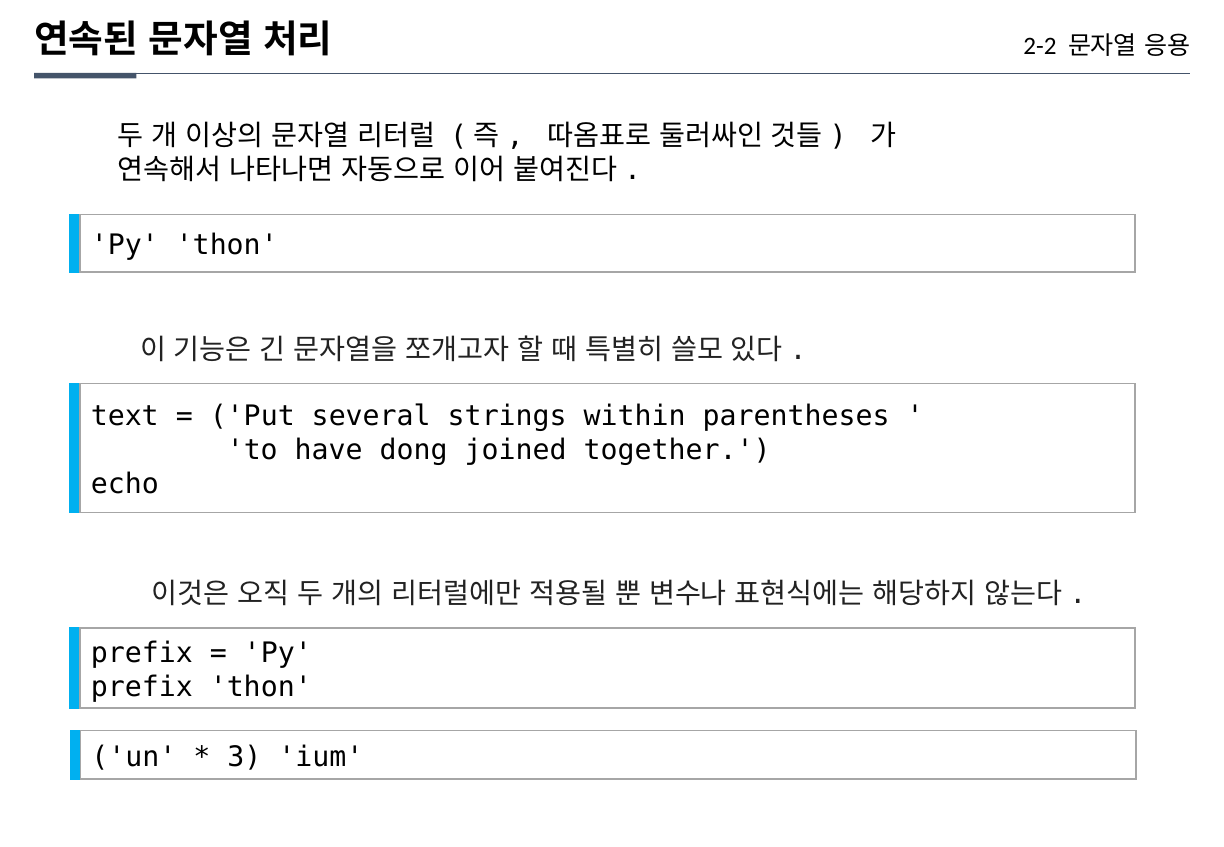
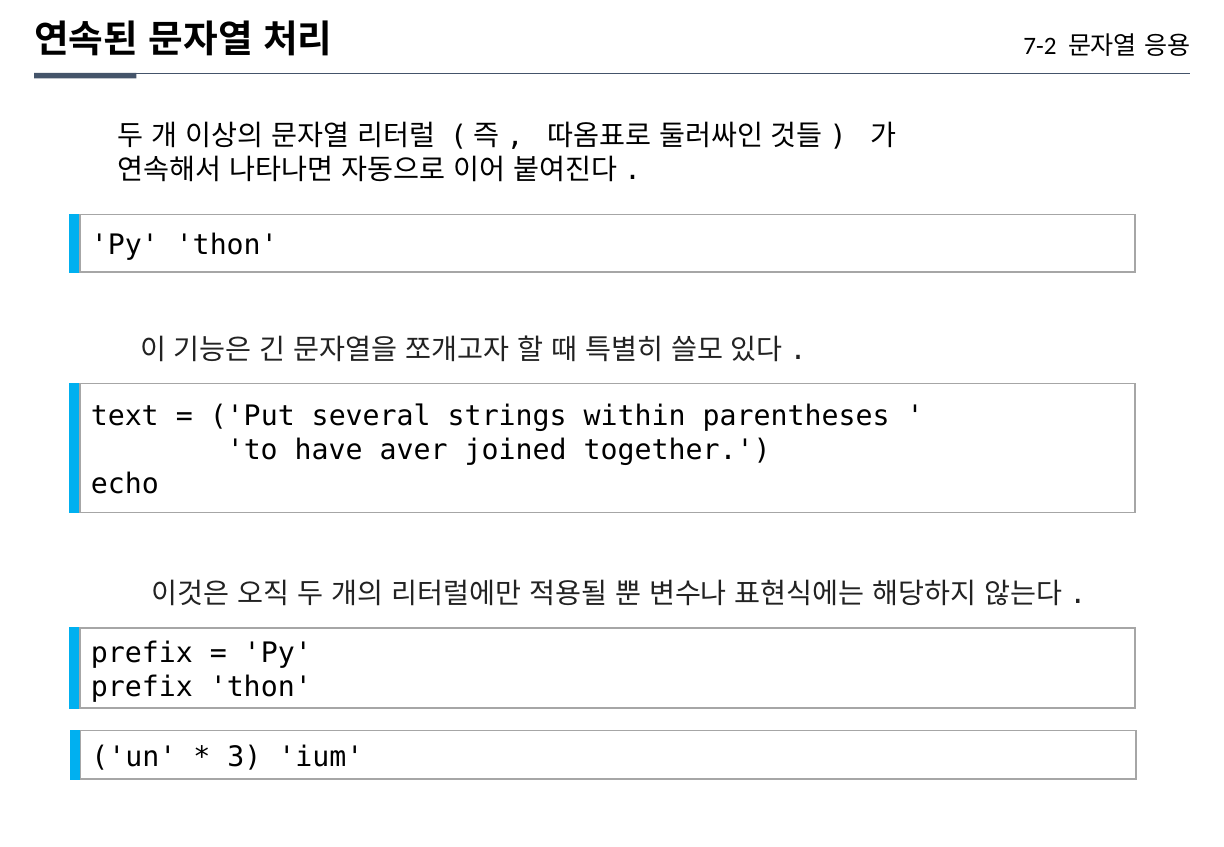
2-2: 2-2 -> 7-2 (1040, 46)
dong: dong -> aver (414, 450)
